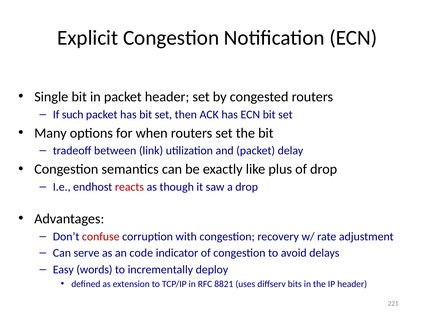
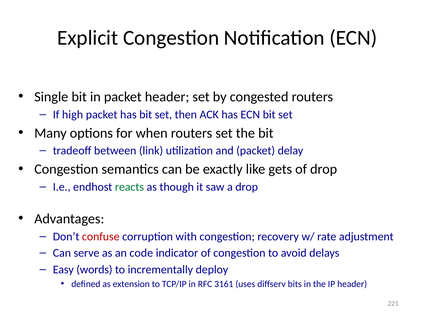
such: such -> high (73, 114)
plus: plus -> gets (280, 169)
reacts colour: red -> green (129, 187)
8821: 8821 -> 3161 (224, 284)
